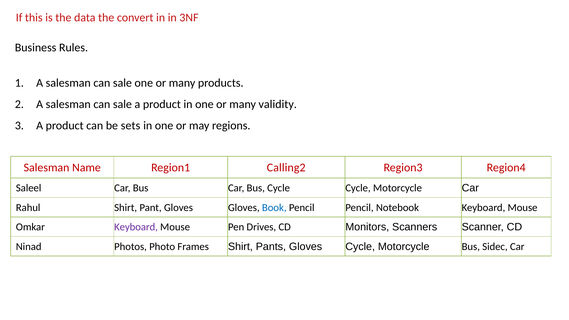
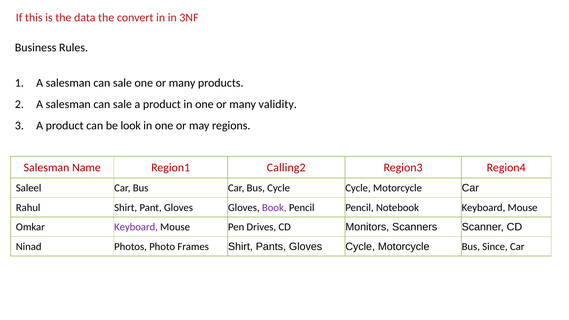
sets: sets -> look (131, 126)
Book colour: blue -> purple (274, 208)
Sidec: Sidec -> Since (495, 247)
